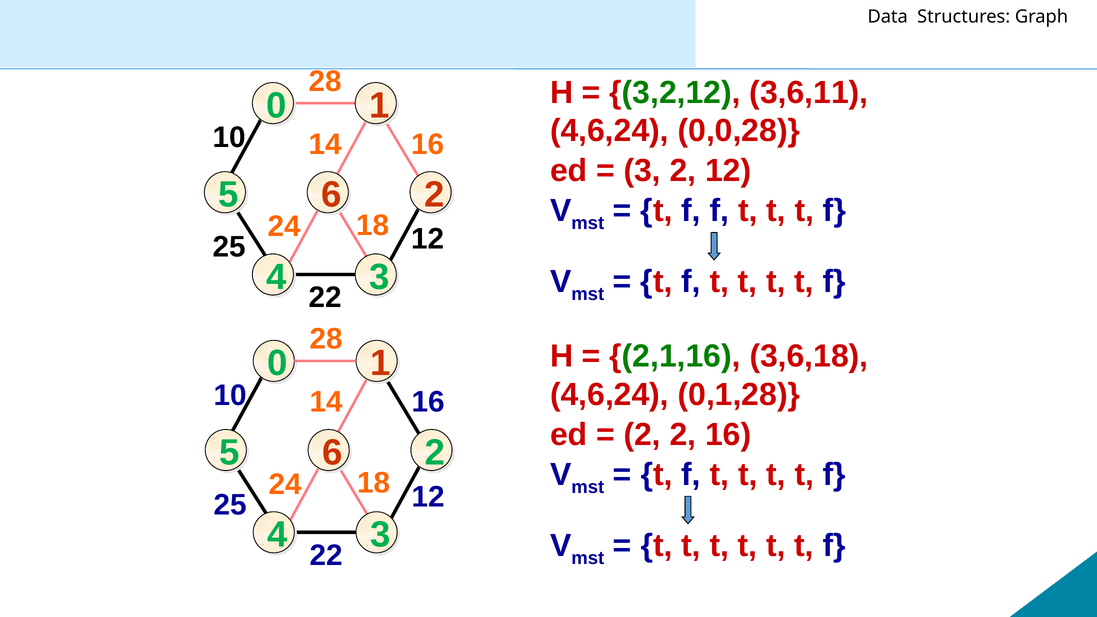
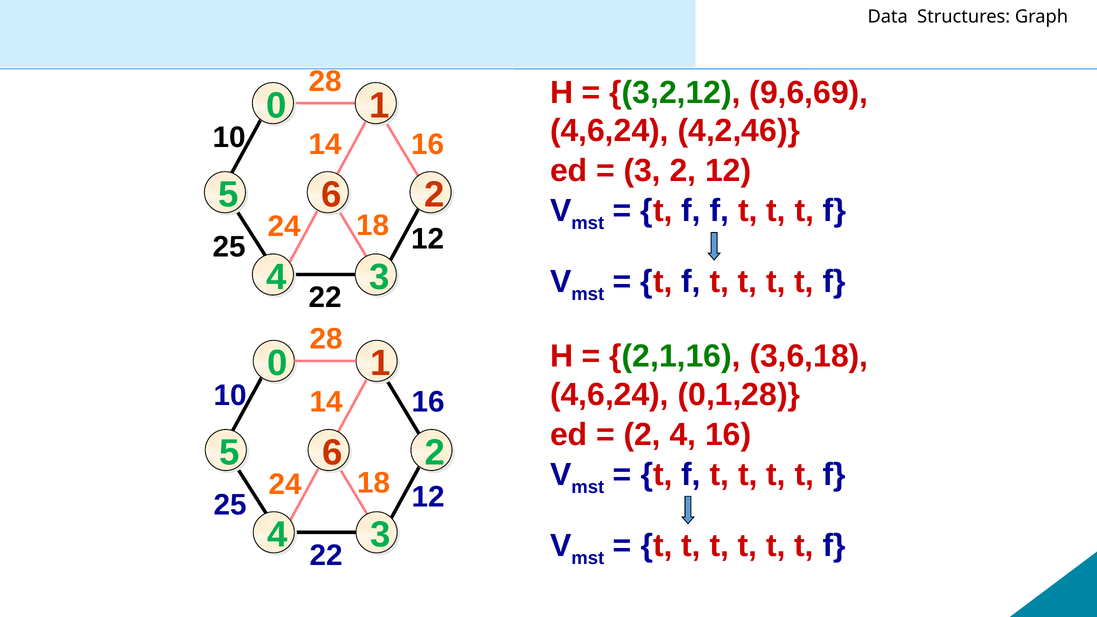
3,6,11: 3,6,11 -> 9,6,69 (809, 92)
0,0,28: 0,0,28 -> 4,2,46 (739, 131)
2: 2 -> 4 (683, 435)
